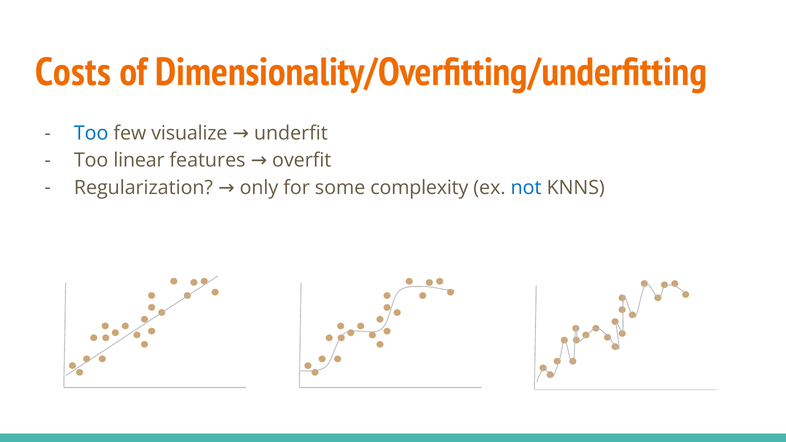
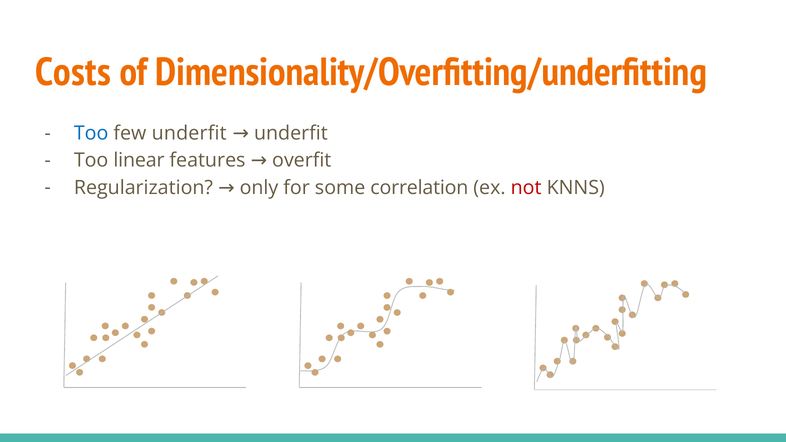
few visualize: visualize -> underfit (189, 133)
complexity: complexity -> correlation (419, 188)
not colour: blue -> red (526, 188)
